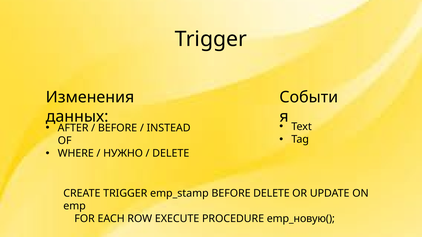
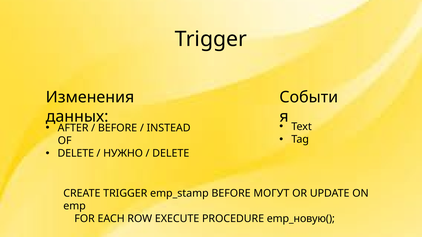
WHERE: WHERE -> DELETE (76, 154)
BEFORE DELETE: DELETE -> МОГУТ (271, 194)
